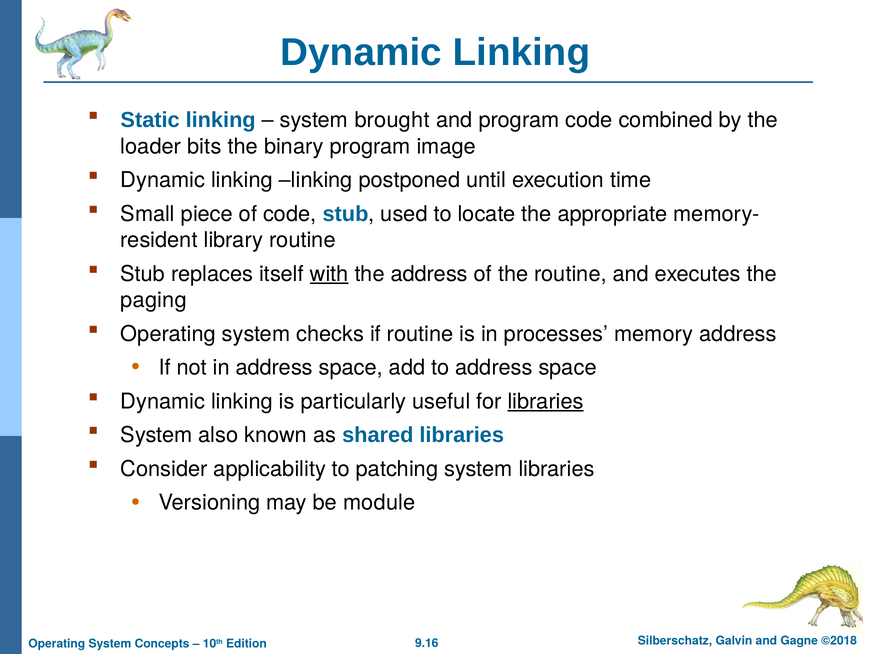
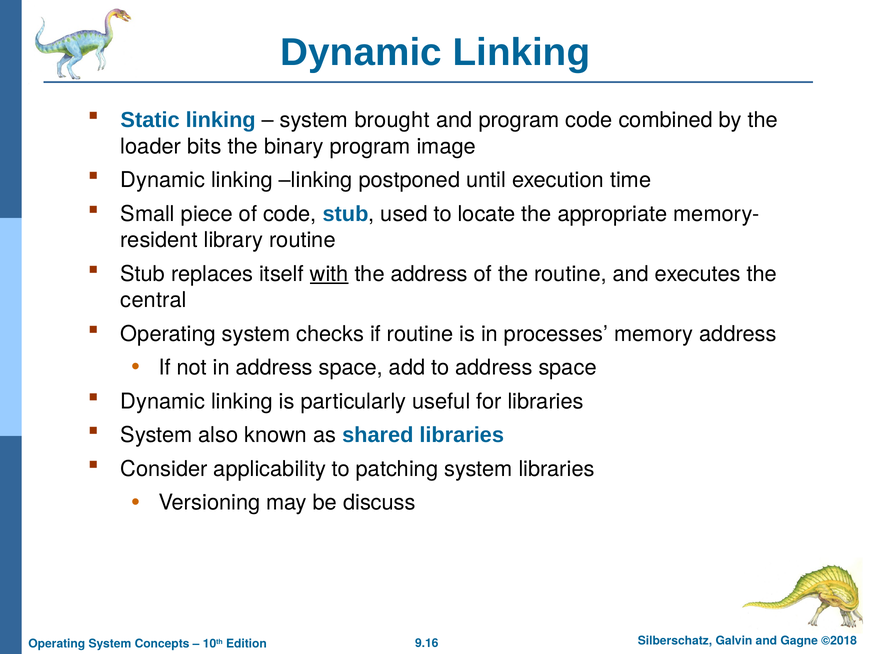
paging: paging -> central (154, 300)
libraries underline: present -> none (546, 401)
module: module -> discuss (379, 502)
